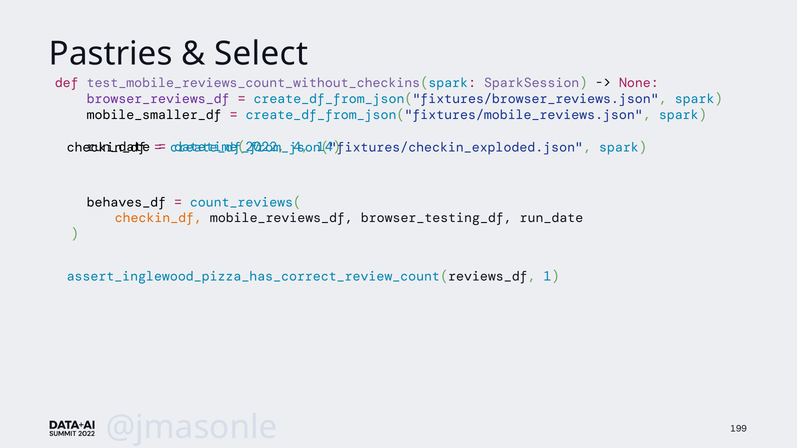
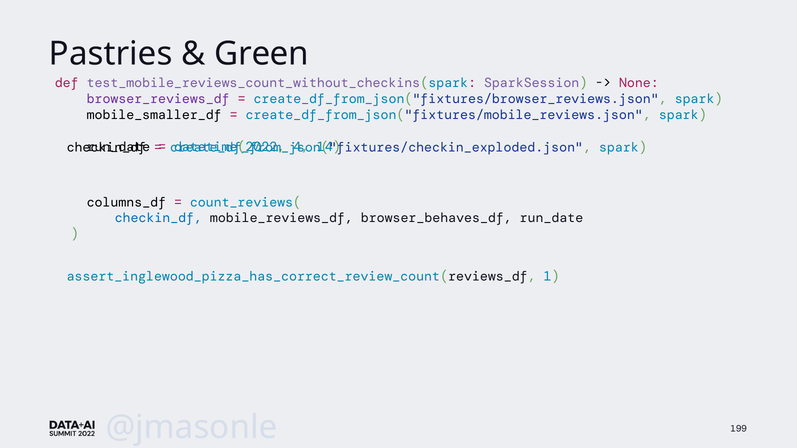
Select: Select -> Green (262, 54)
behaves_df: behaves_df -> columns_df (126, 202)
checkin_df colour: orange -> blue (158, 218)
browser_testing_df: browser_testing_df -> browser_behaves_df (436, 218)
